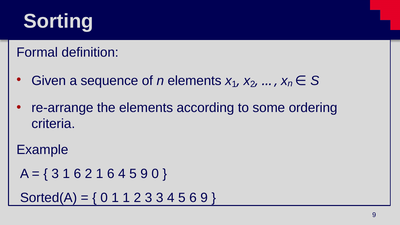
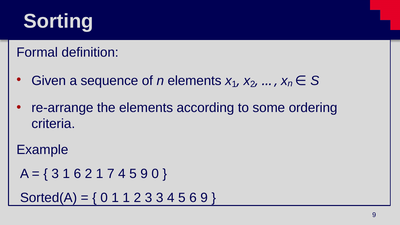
2 1 6: 6 -> 7 (111, 174)
